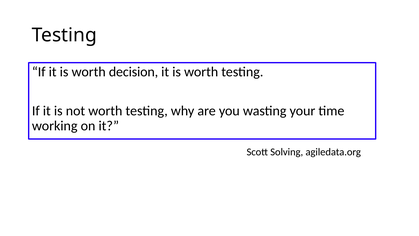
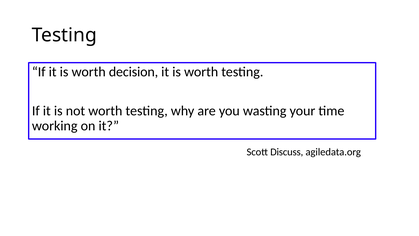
Solving: Solving -> Discuss (287, 152)
